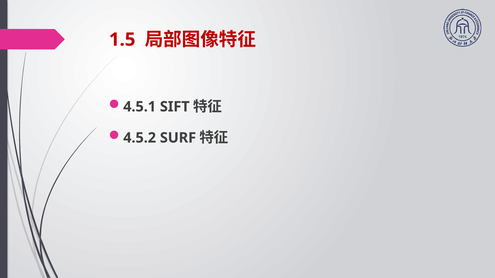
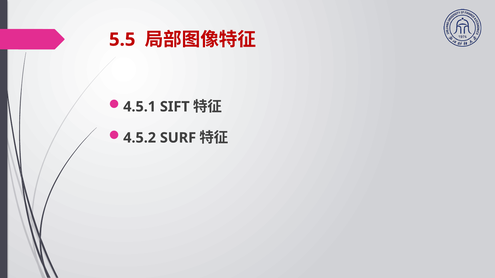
1.5: 1.5 -> 5.5 (122, 40)
